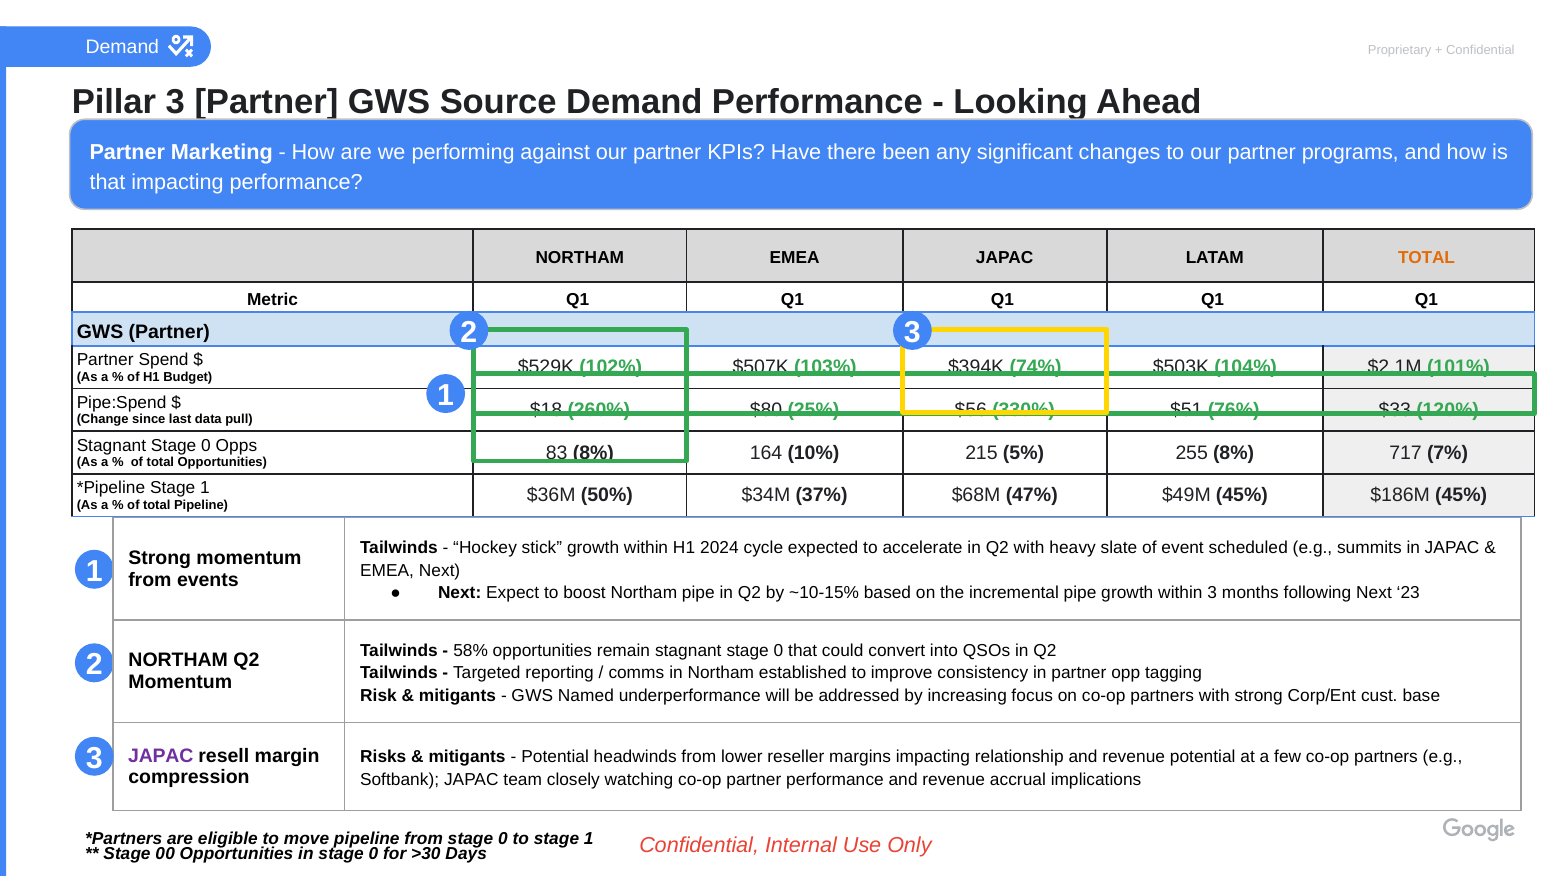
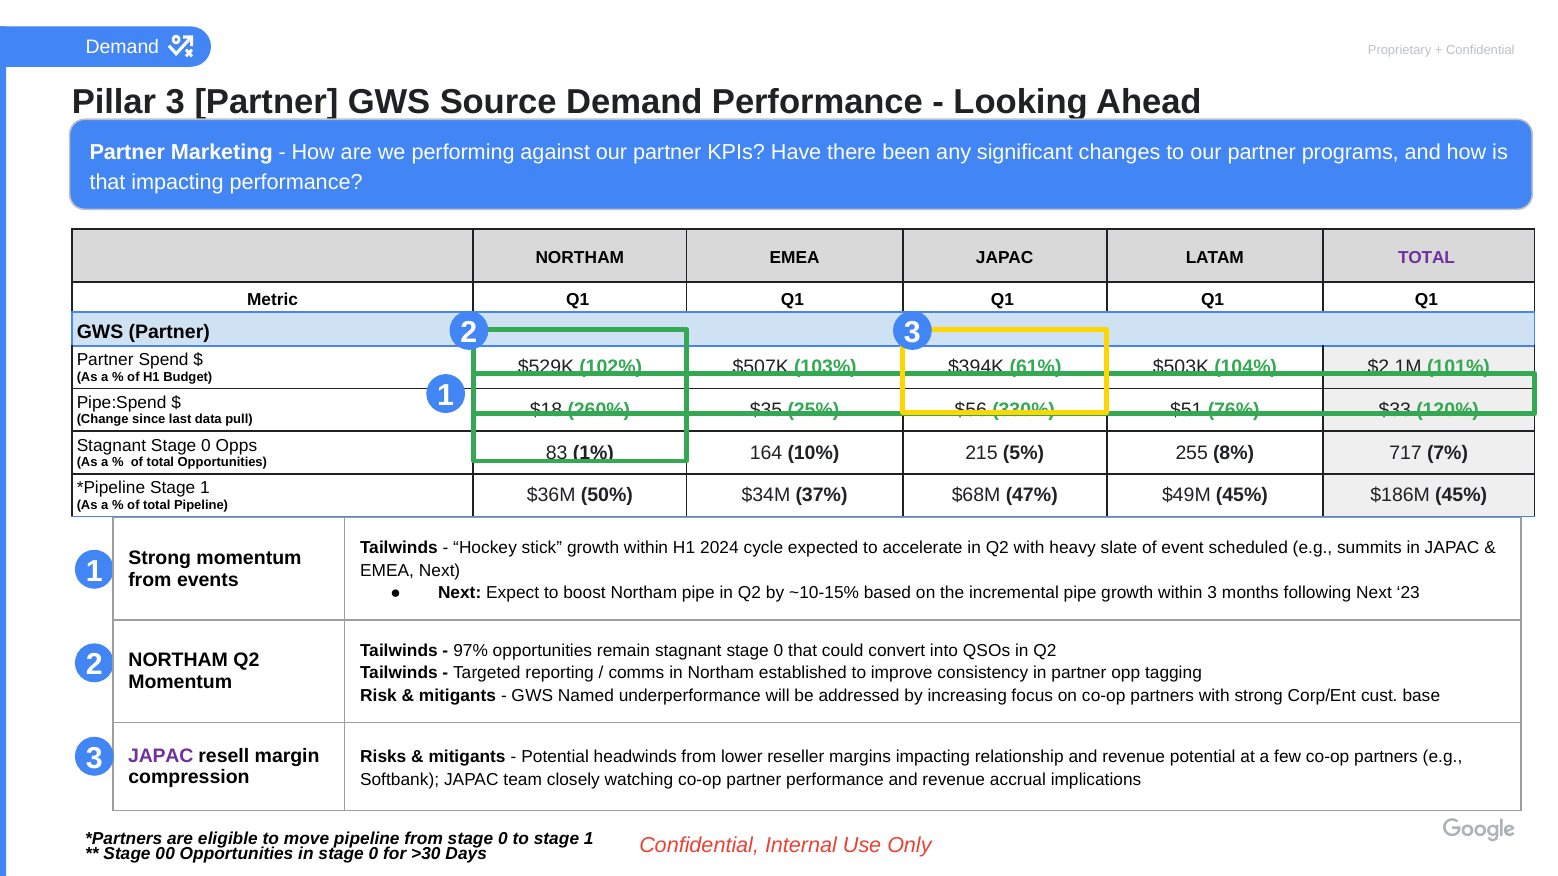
TOTAL colour: orange -> purple (1427, 257)
74%: 74% -> 61% (1036, 367)
$80: $80 -> $35 (766, 410)
83 8%: 8% -> 1% (593, 453)
58%: 58% -> 97% (471, 651)
